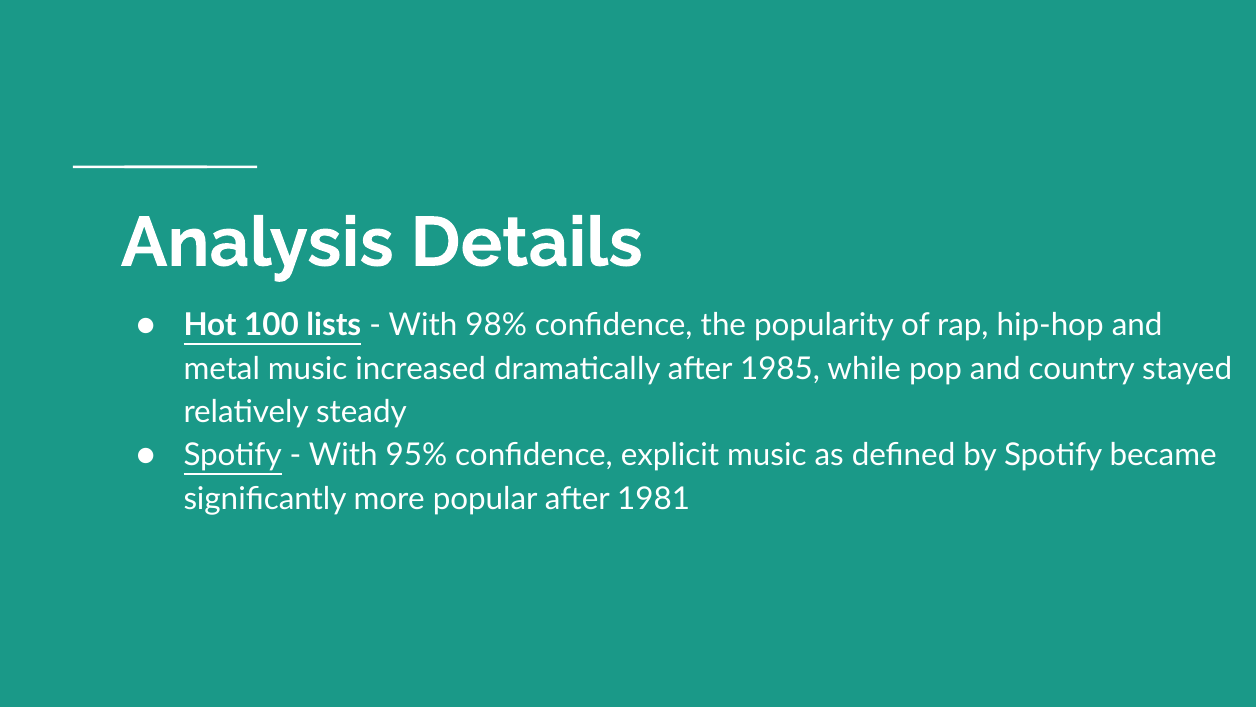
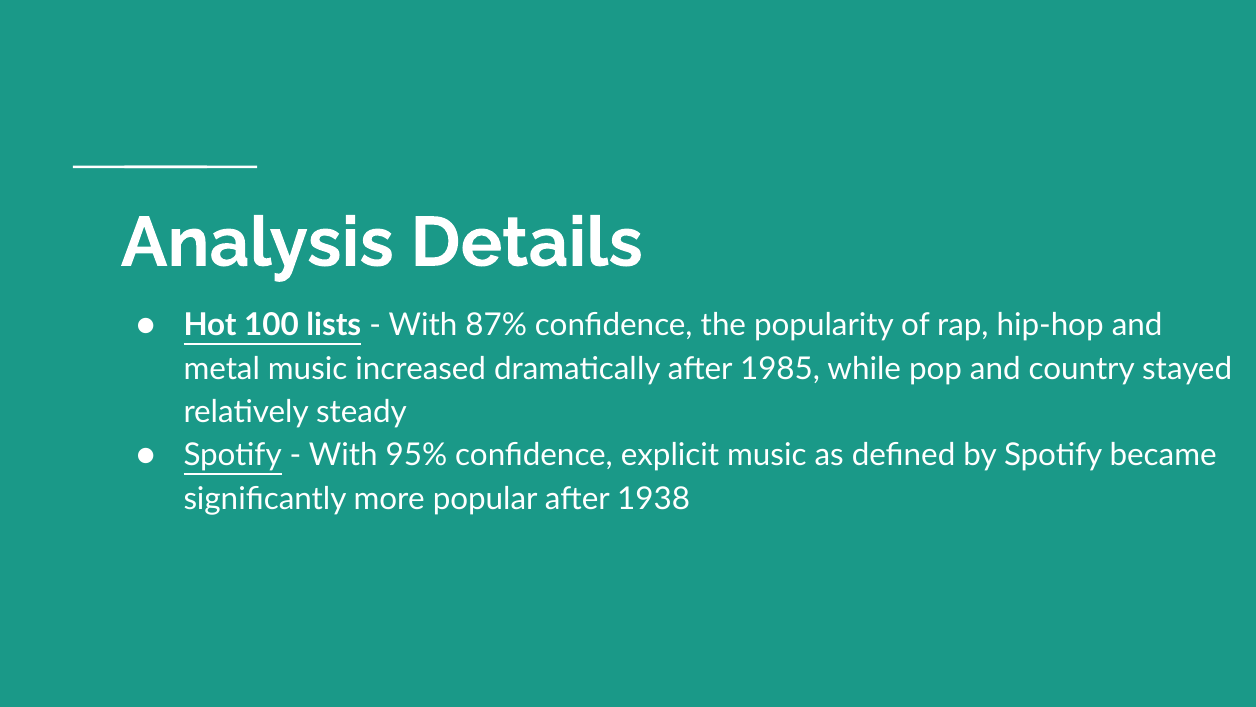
98%: 98% -> 87% (496, 325)
1981: 1981 -> 1938 (654, 498)
